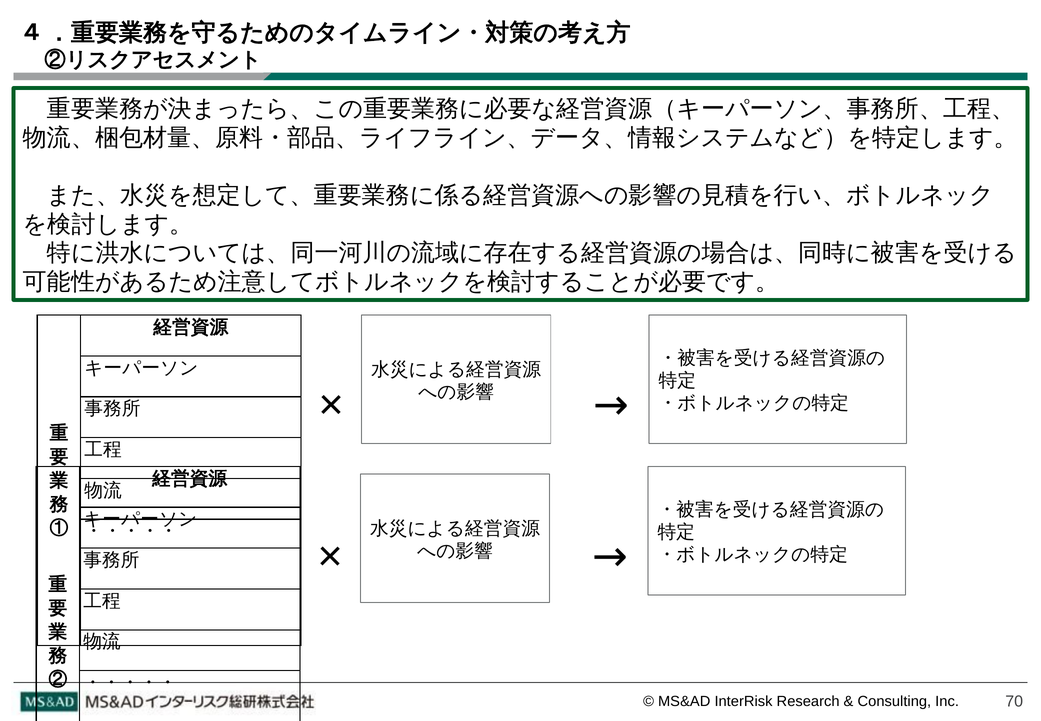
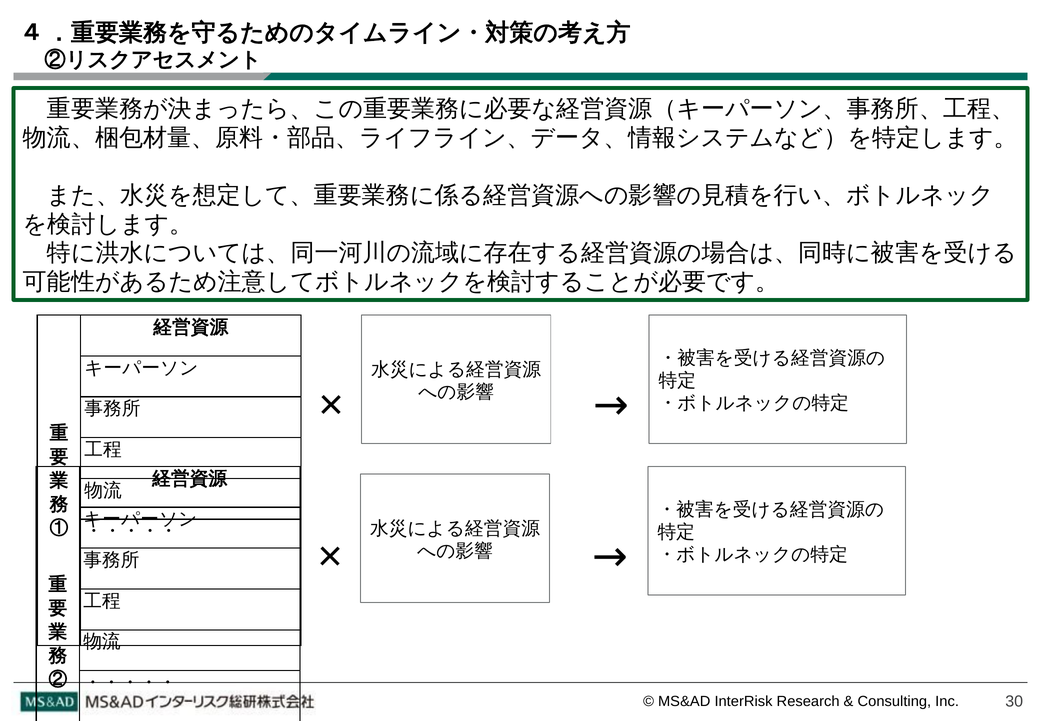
70: 70 -> 30 (1014, 701)
